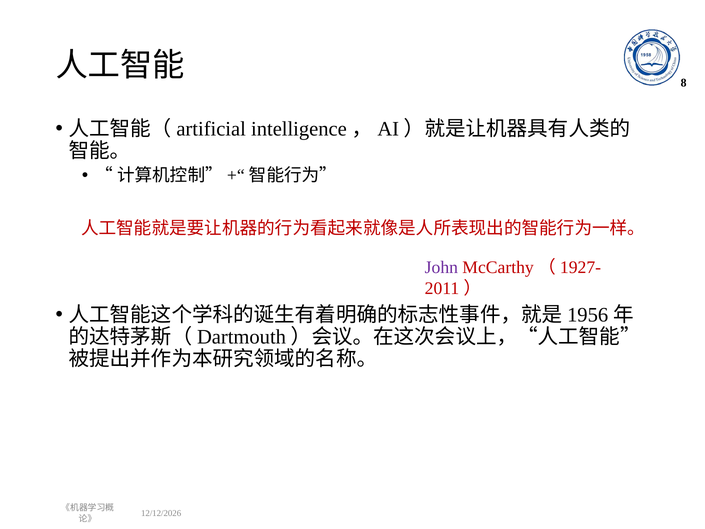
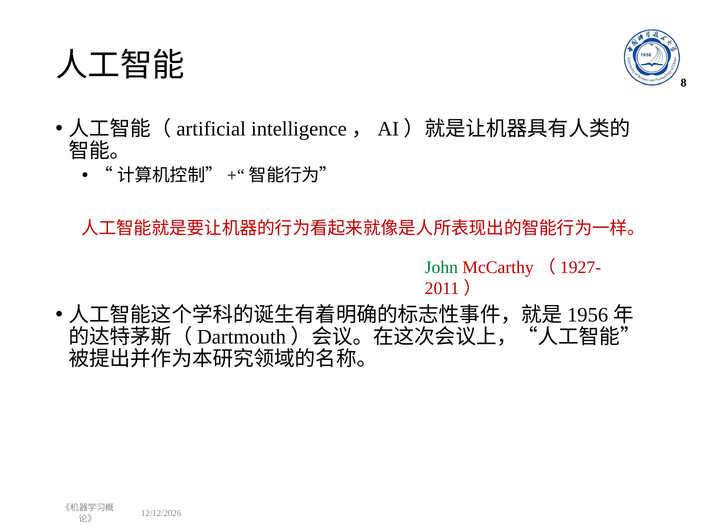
John colour: purple -> green (441, 267)
